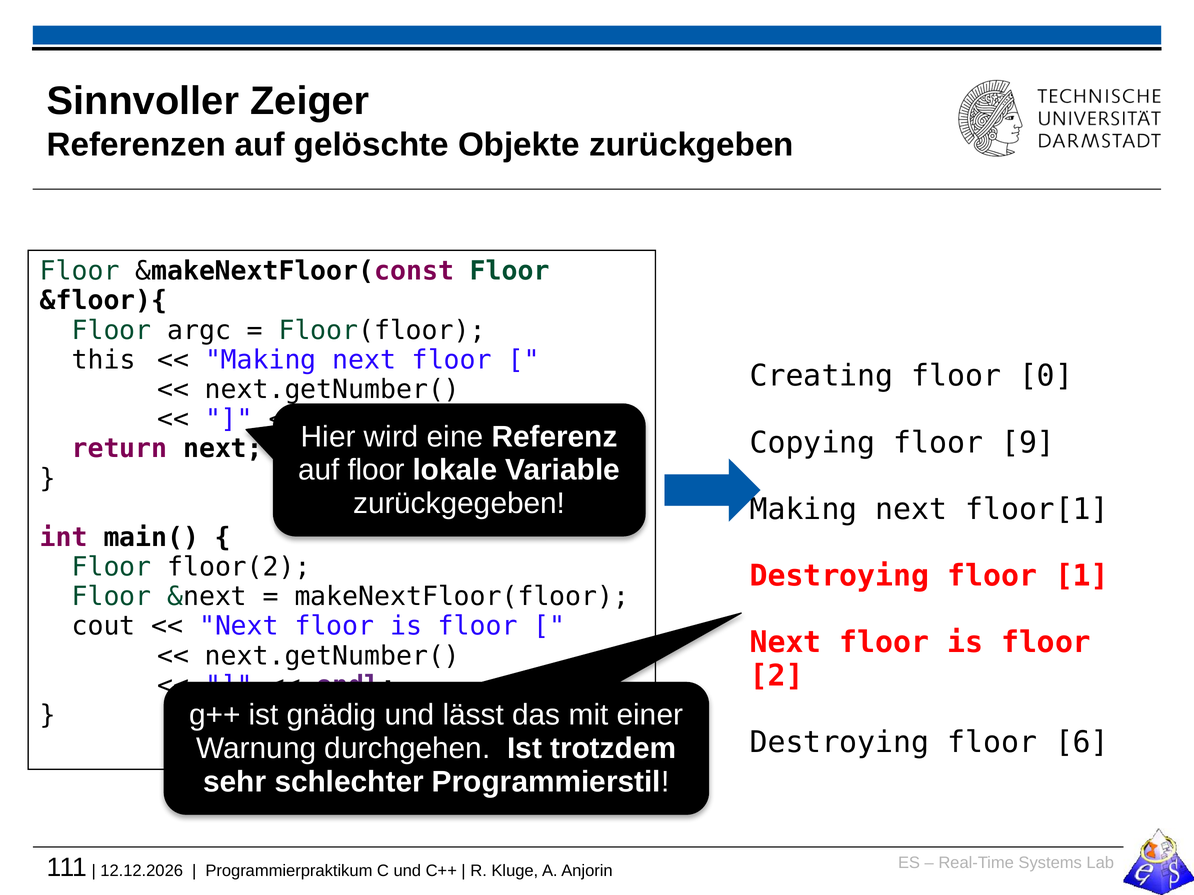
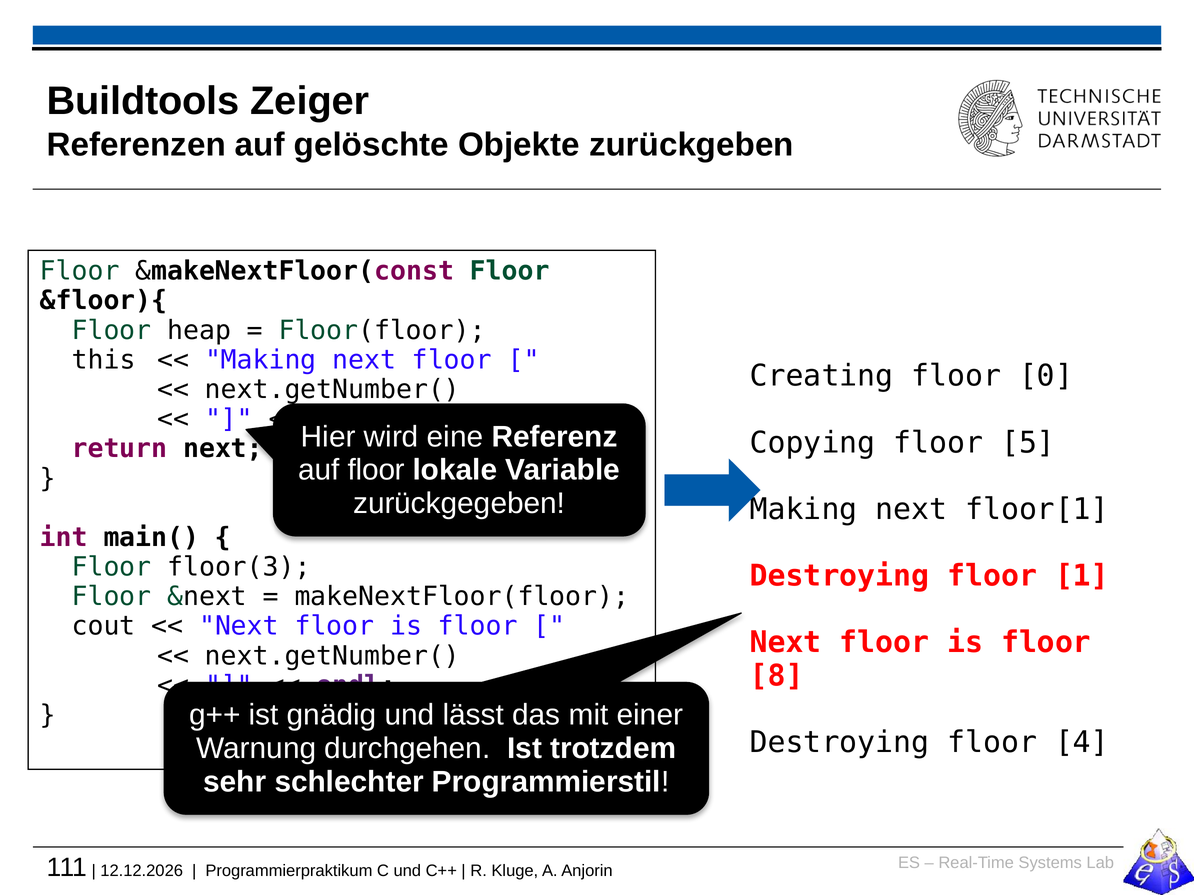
Sinnvoller: Sinnvoller -> Buildtools (143, 101)
argc: argc -> heap (199, 330)
9: 9 -> 5 (1028, 443)
floor(2: floor(2 -> floor(3 (239, 567)
2: 2 -> 8 (777, 676)
6: 6 -> 4 (1082, 743)
